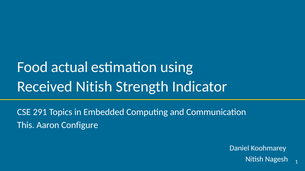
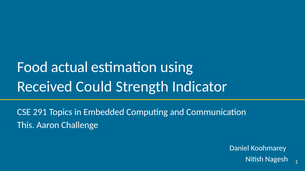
Received Nitish: Nitish -> Could (94, 87)
Configure: Configure -> Challenge (80, 125)
